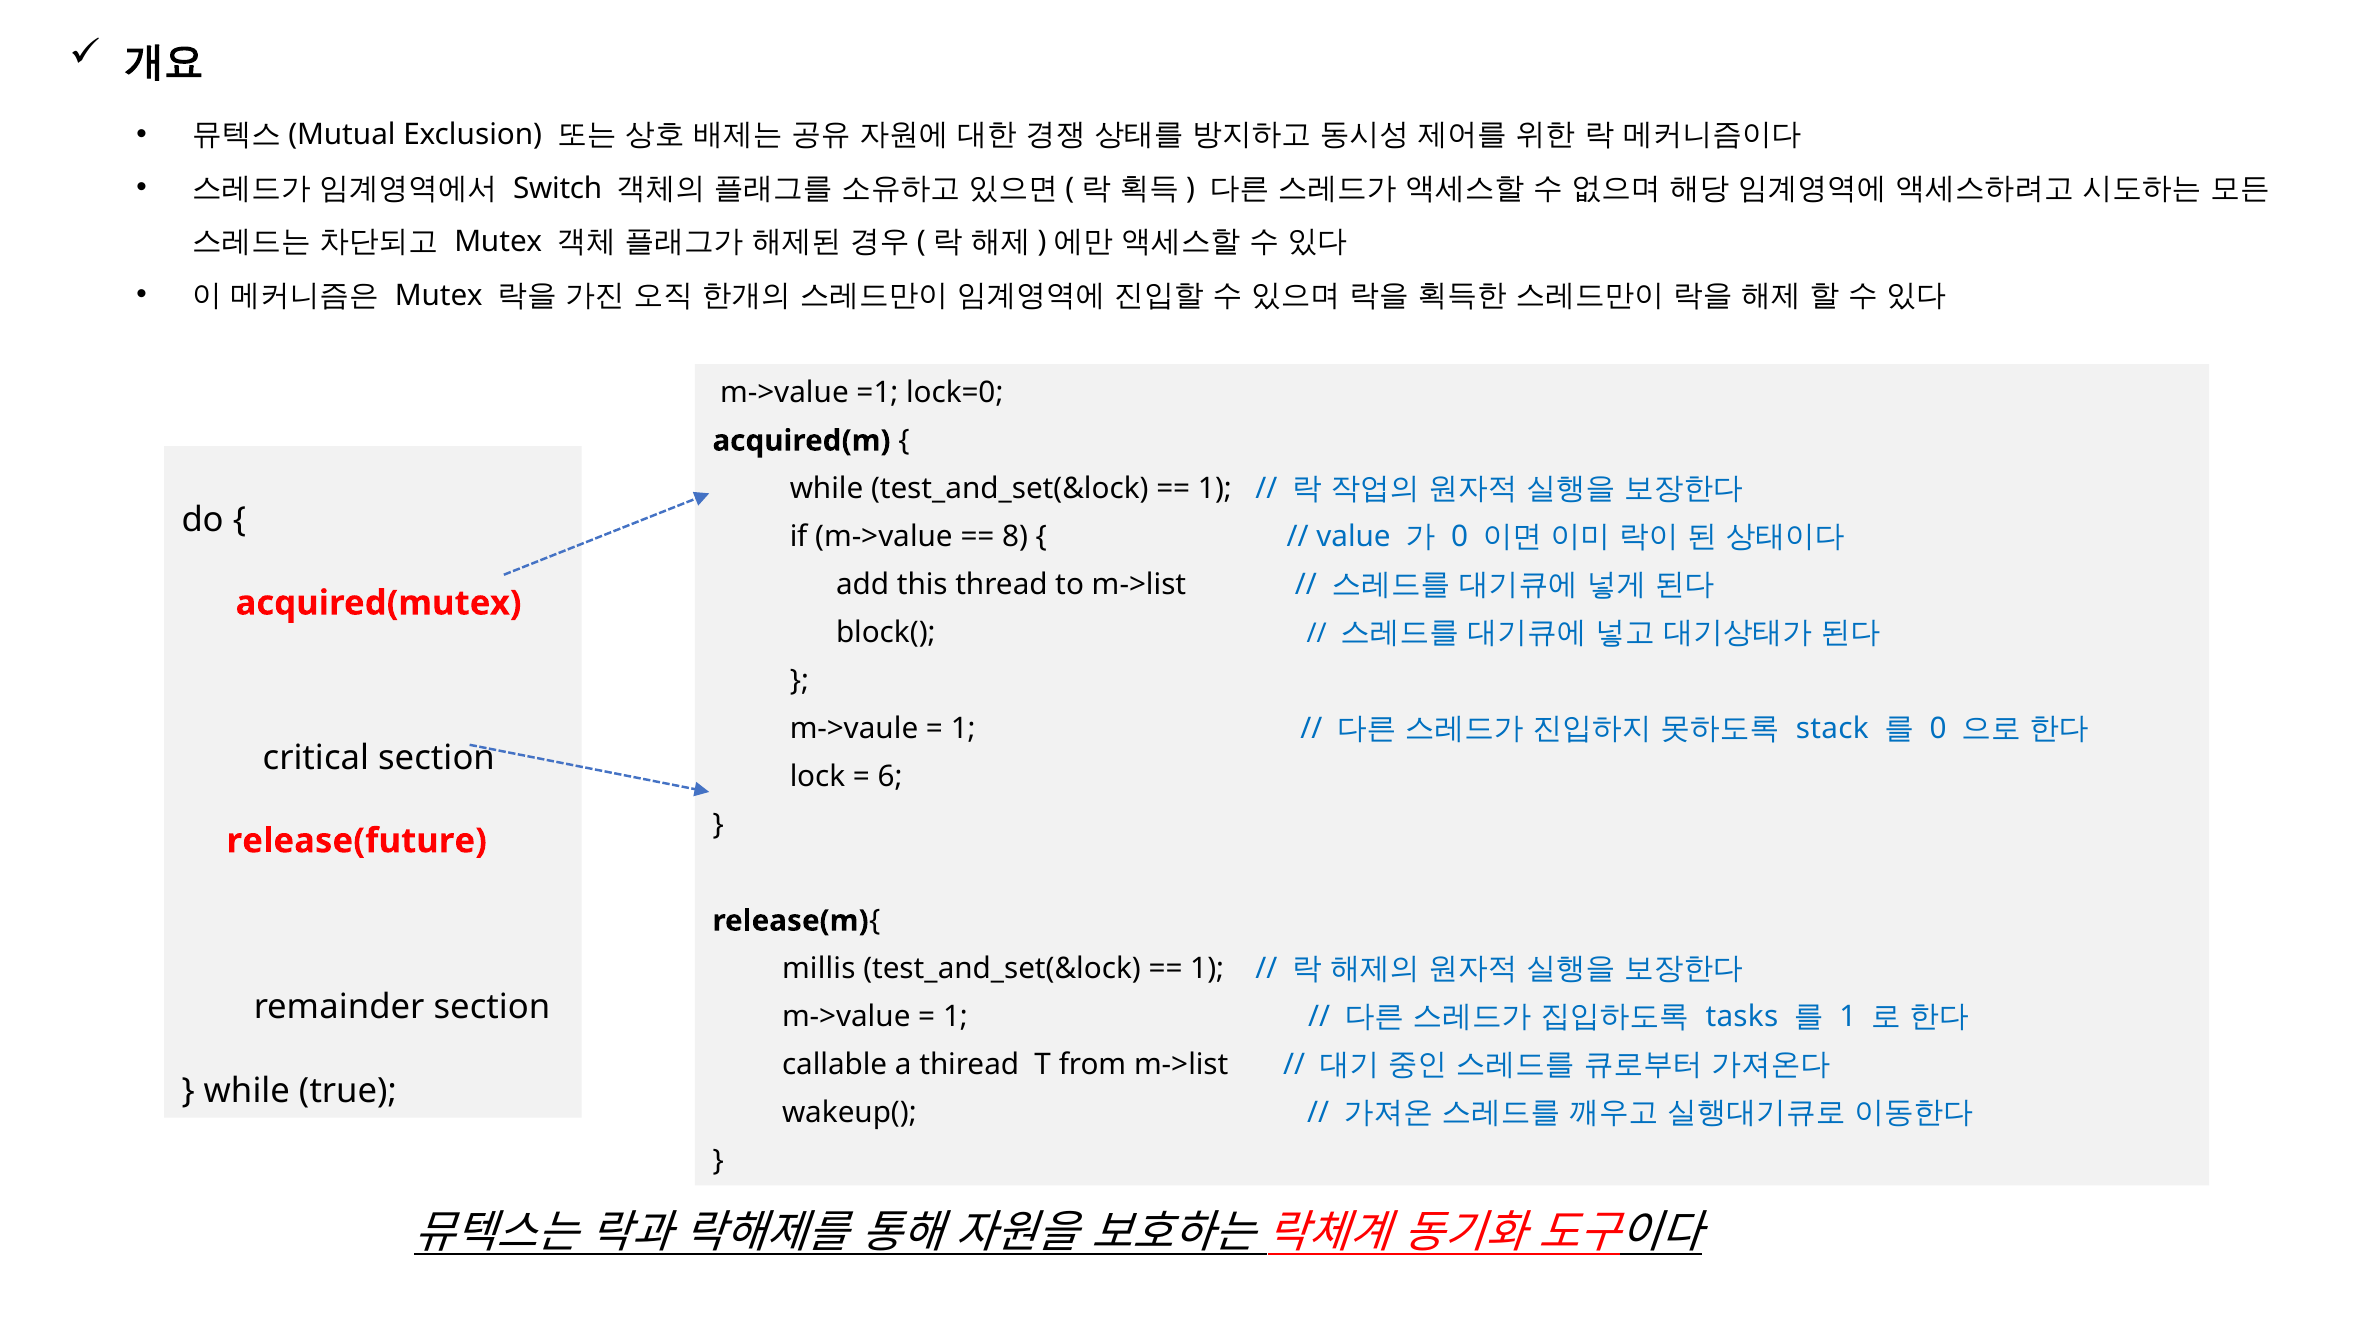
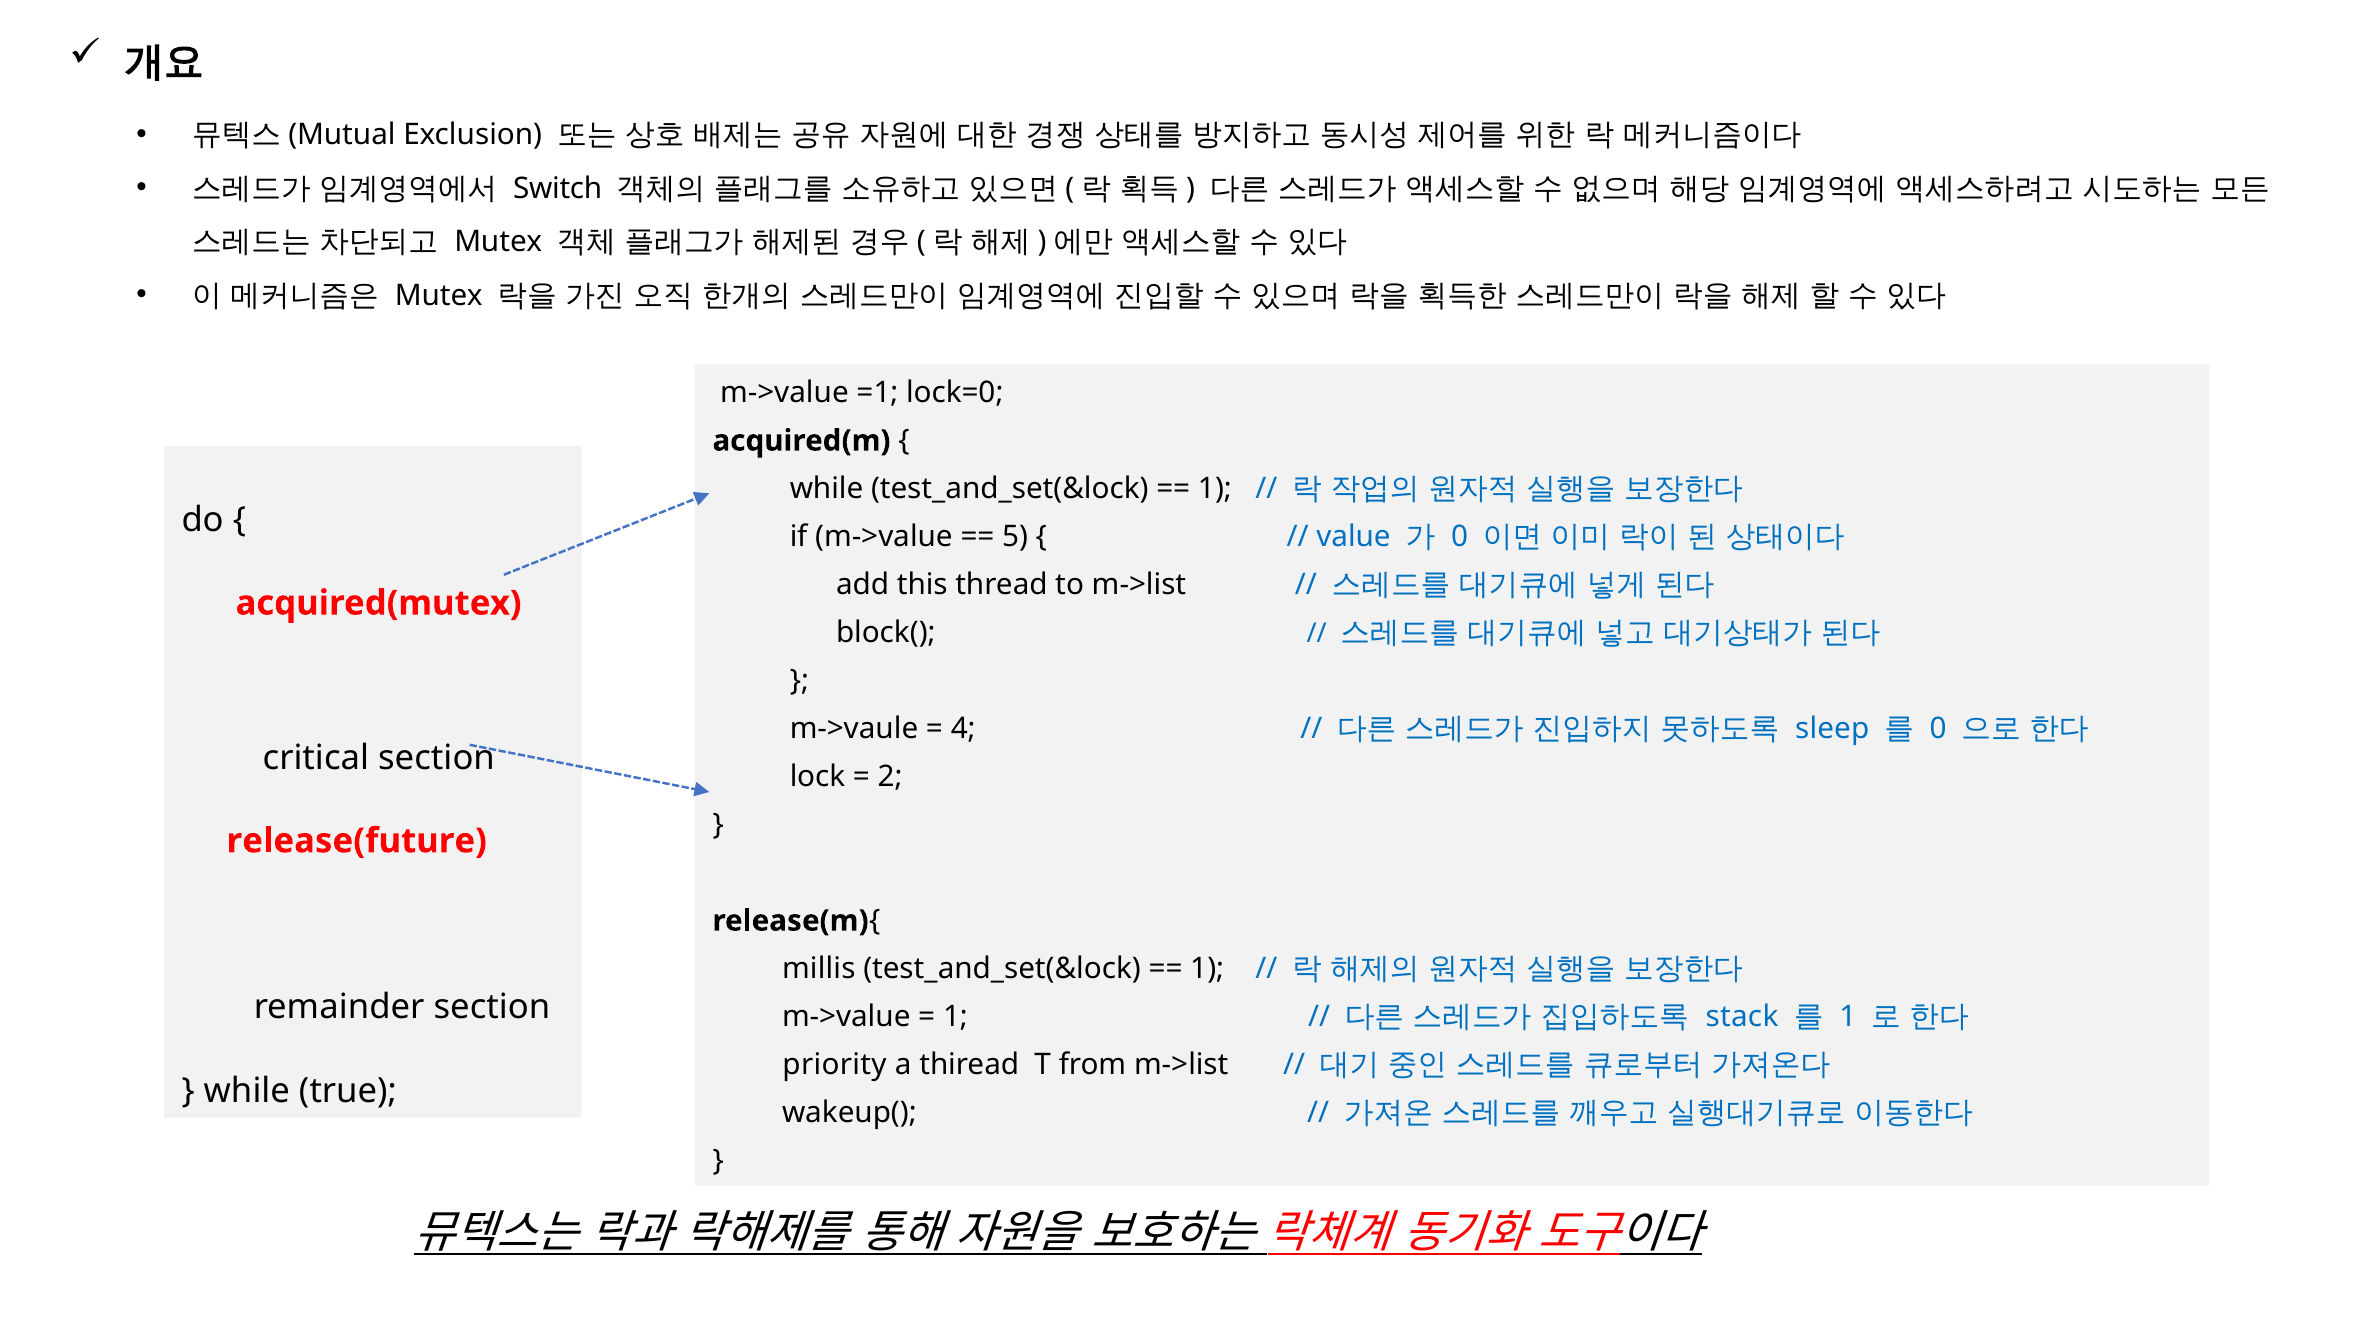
8: 8 -> 5 (1015, 537)
1: 1 -> 4 (963, 729)
stack: stack -> sleep (1832, 729)
6: 6 -> 2 (890, 777)
tasks: tasks -> stack (1742, 1016)
callable: callable -> priority (834, 1064)
